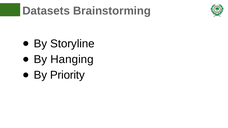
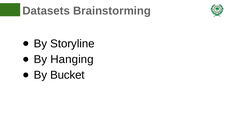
Priority: Priority -> Bucket (67, 75)
